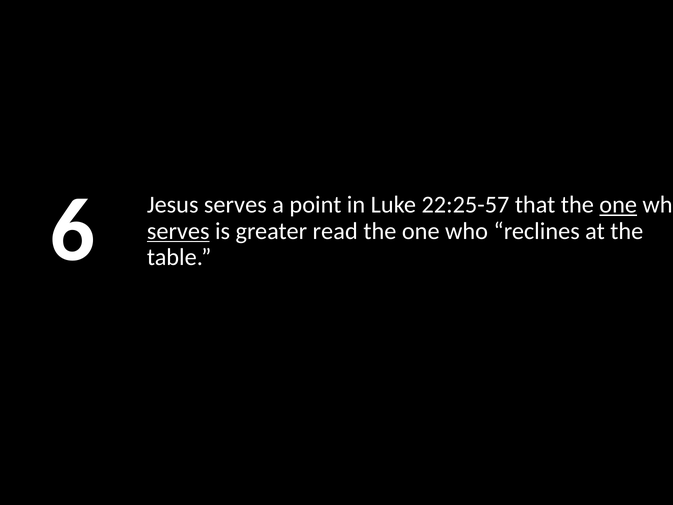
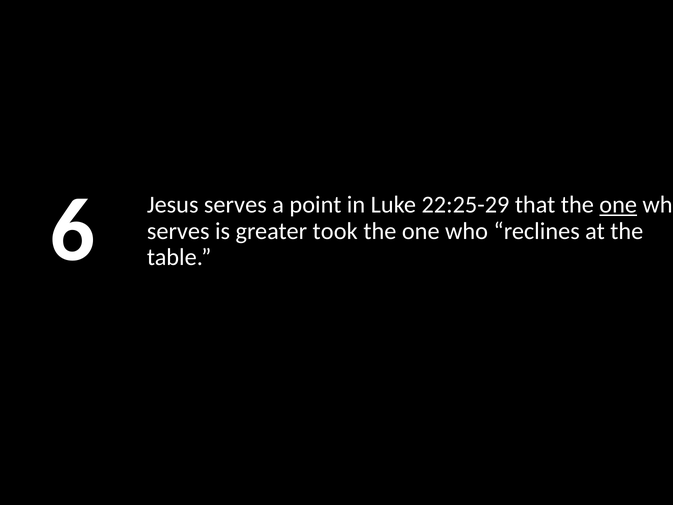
22:25-57: 22:25-57 -> 22:25-29 (465, 205)
serves underline: present -> none (178, 231)
read: read -> took (335, 231)
